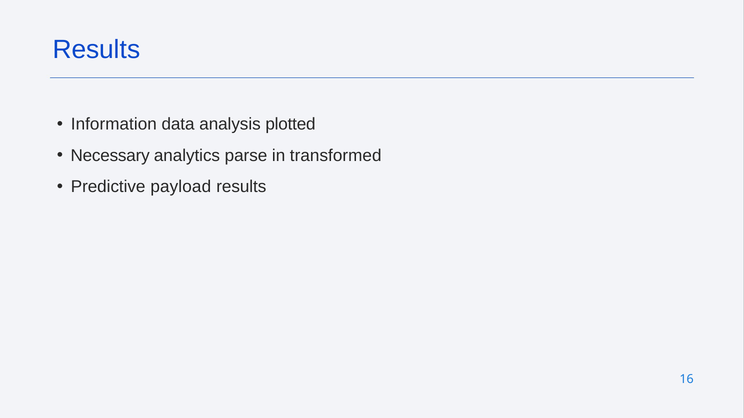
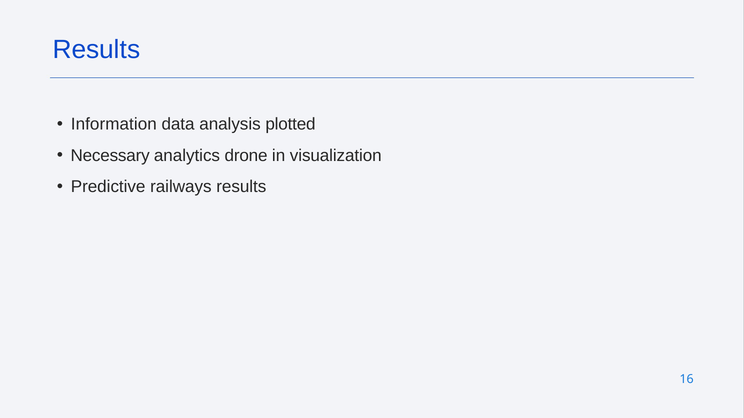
parse: parse -> drone (246, 156)
transformed: transformed -> visualization (336, 156)
payload: payload -> railways (181, 187)
